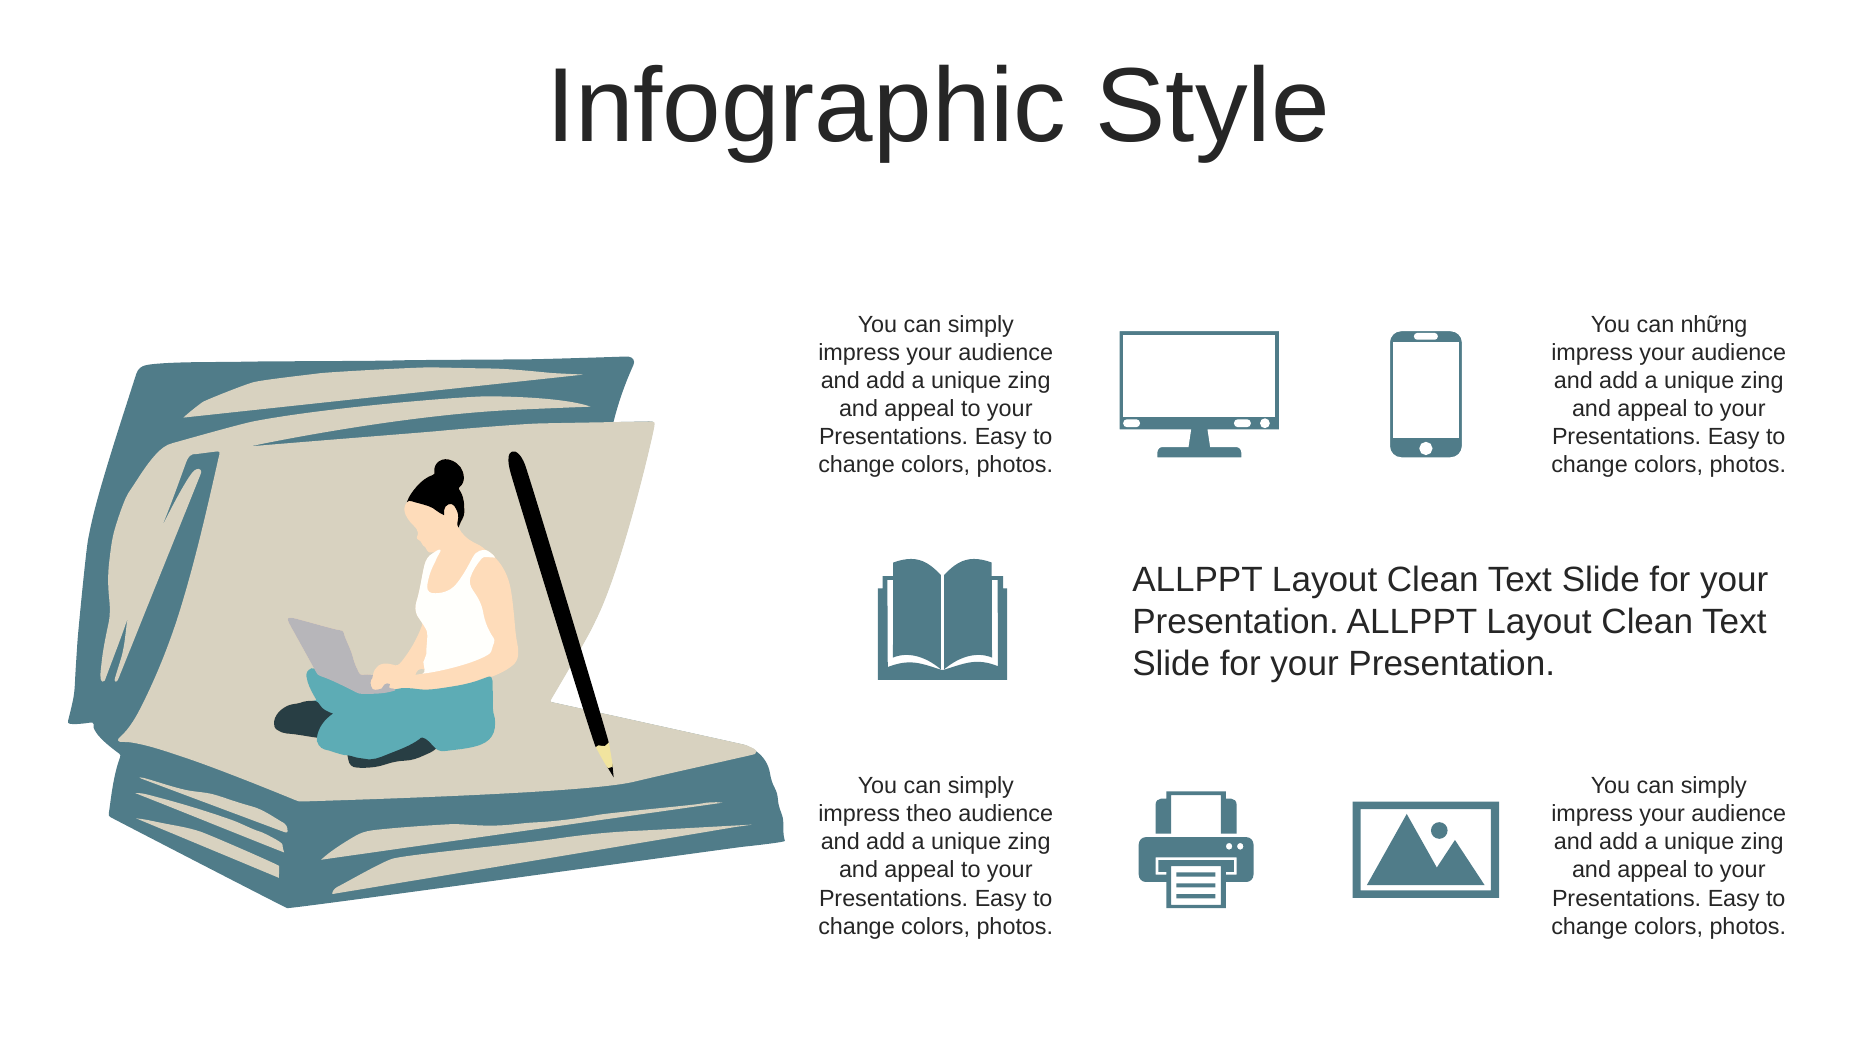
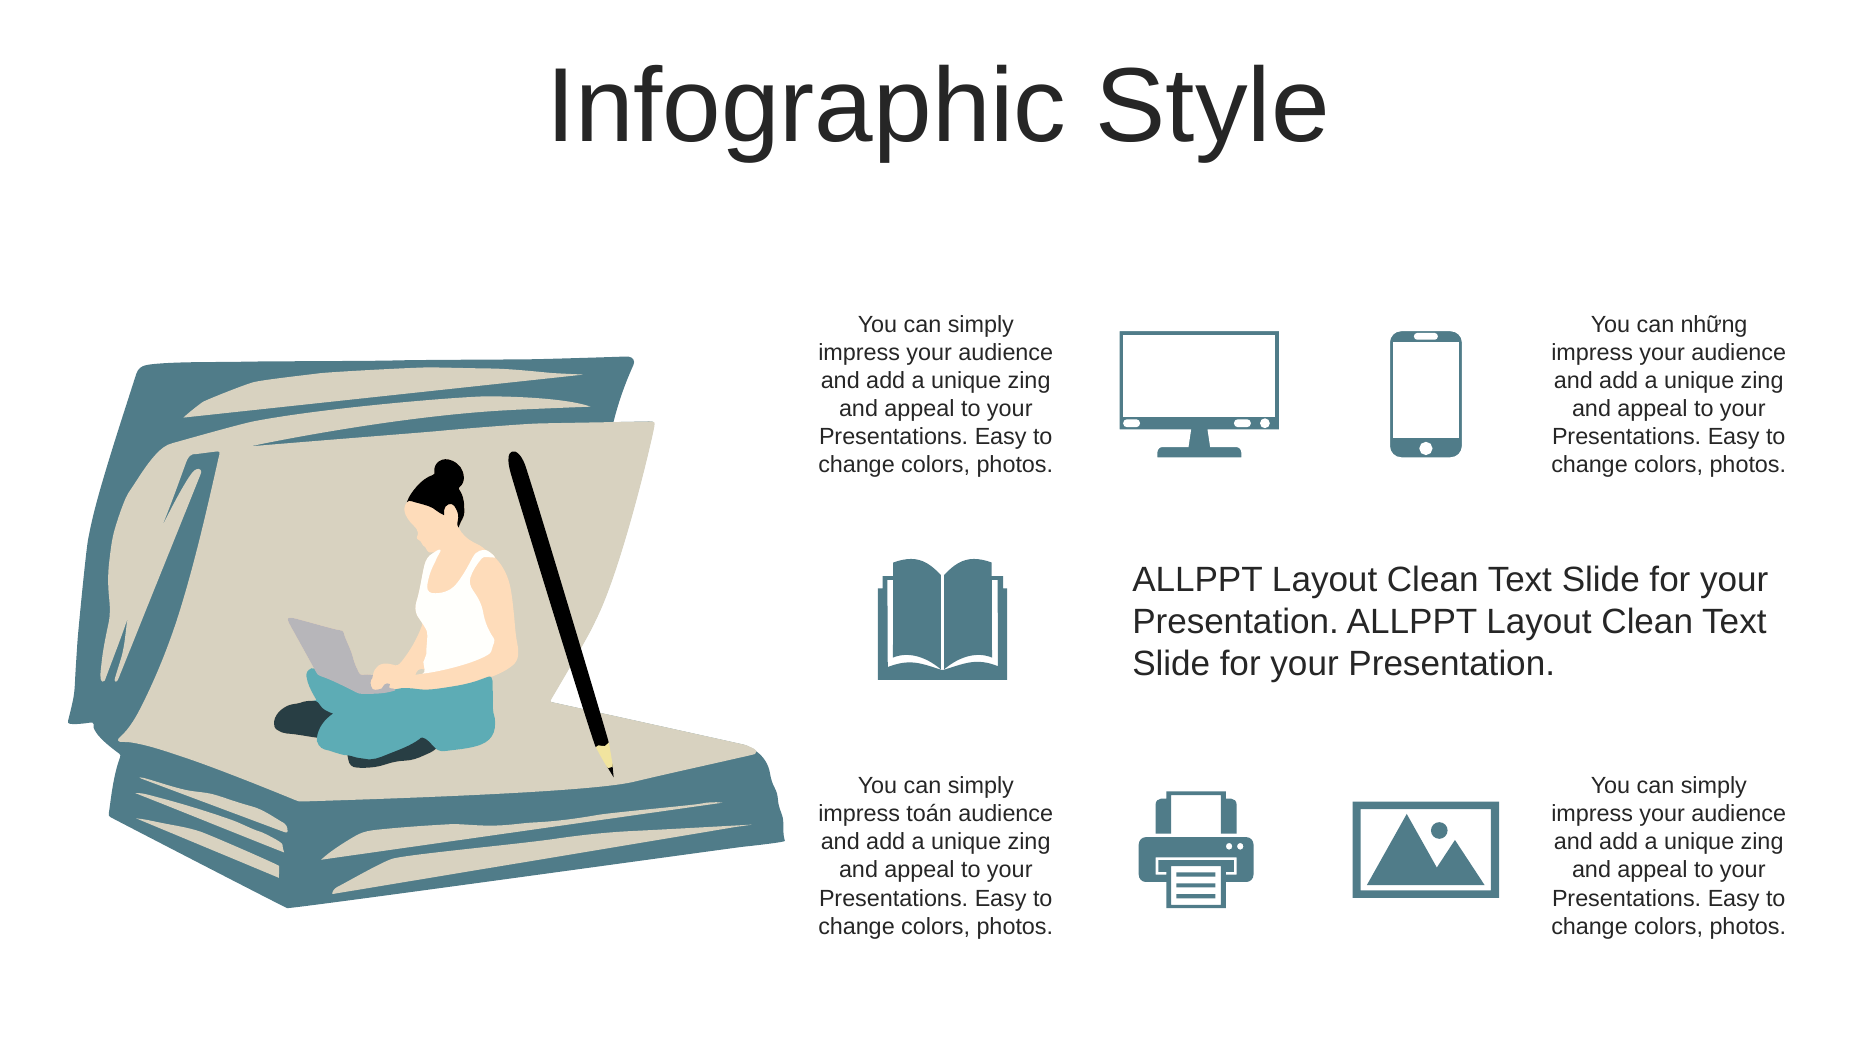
theo: theo -> toán (929, 814)
